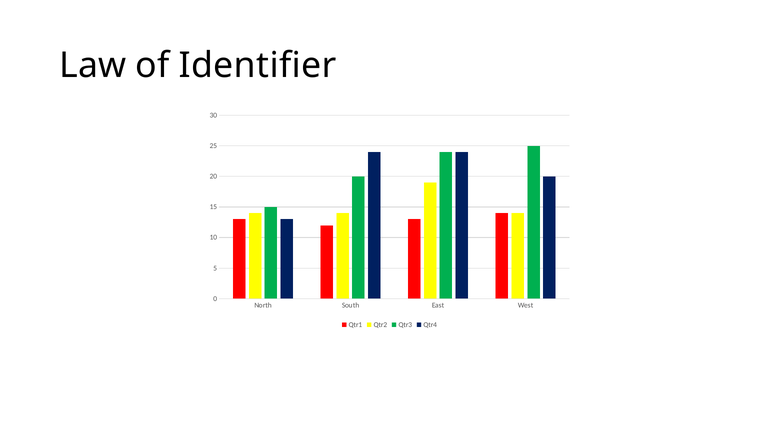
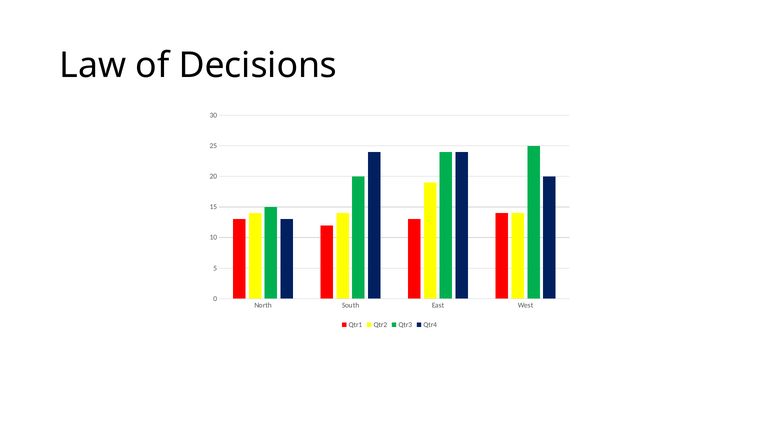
Identifier: Identifier -> Decisions (258, 65)
